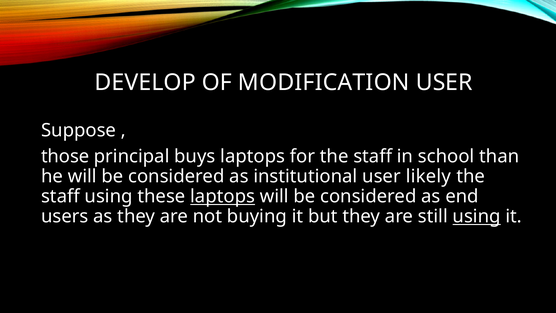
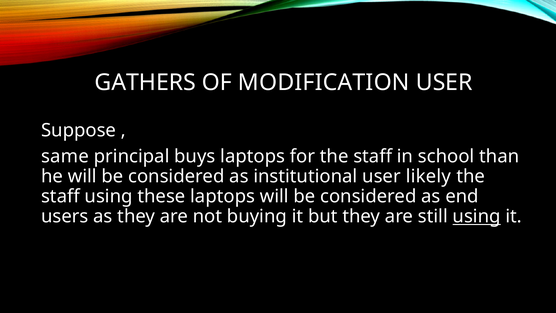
DEVELOP: DEVELOP -> GATHERS (145, 83)
those: those -> same (65, 156)
laptops underline: present -> none (223, 196)
